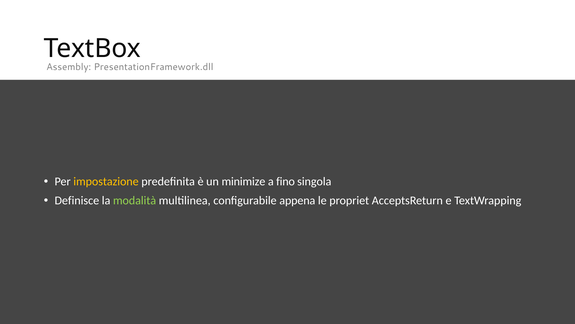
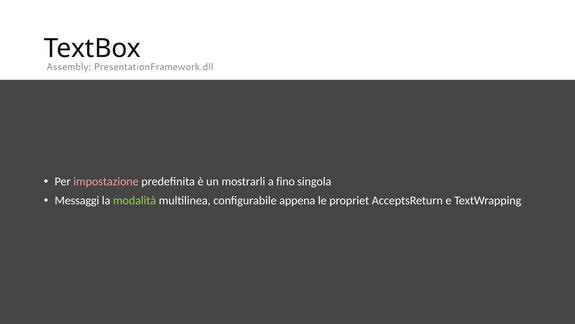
impostazione colour: yellow -> pink (106, 181)
minimize: minimize -> mostrarli (243, 181)
Definisce: Definisce -> Messaggi (77, 200)
